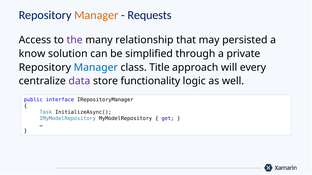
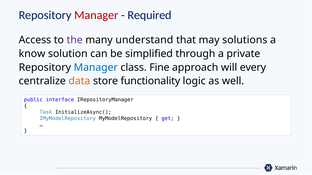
Manager colour: orange -> red (96, 15)
Requests: Requests -> Required (149, 15)
relationship: relationship -> understand (144, 40)
persisted: persisted -> solutions (245, 40)
Title: Title -> Fine (159, 68)
data colour: purple -> orange (79, 81)
